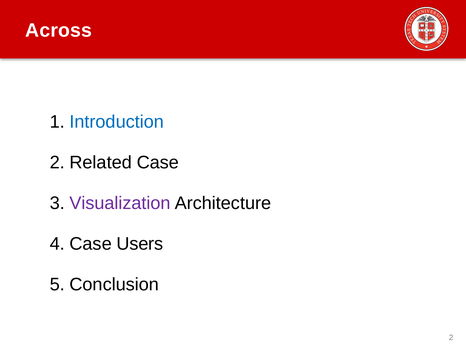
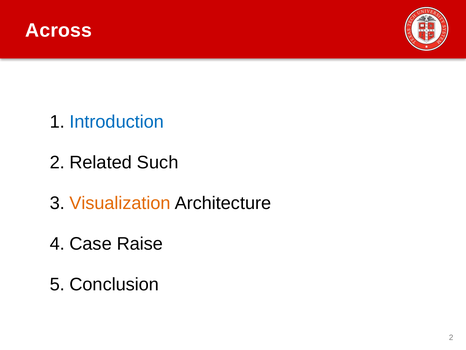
Related Case: Case -> Such (158, 162)
Visualization colour: purple -> orange (120, 203)
Users: Users -> Raise (140, 244)
